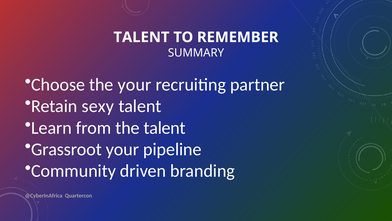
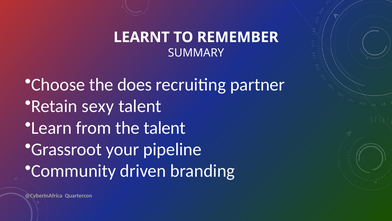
TALENT: TALENT -> LEARNT (142, 37)
the your: your -> does (135, 84)
